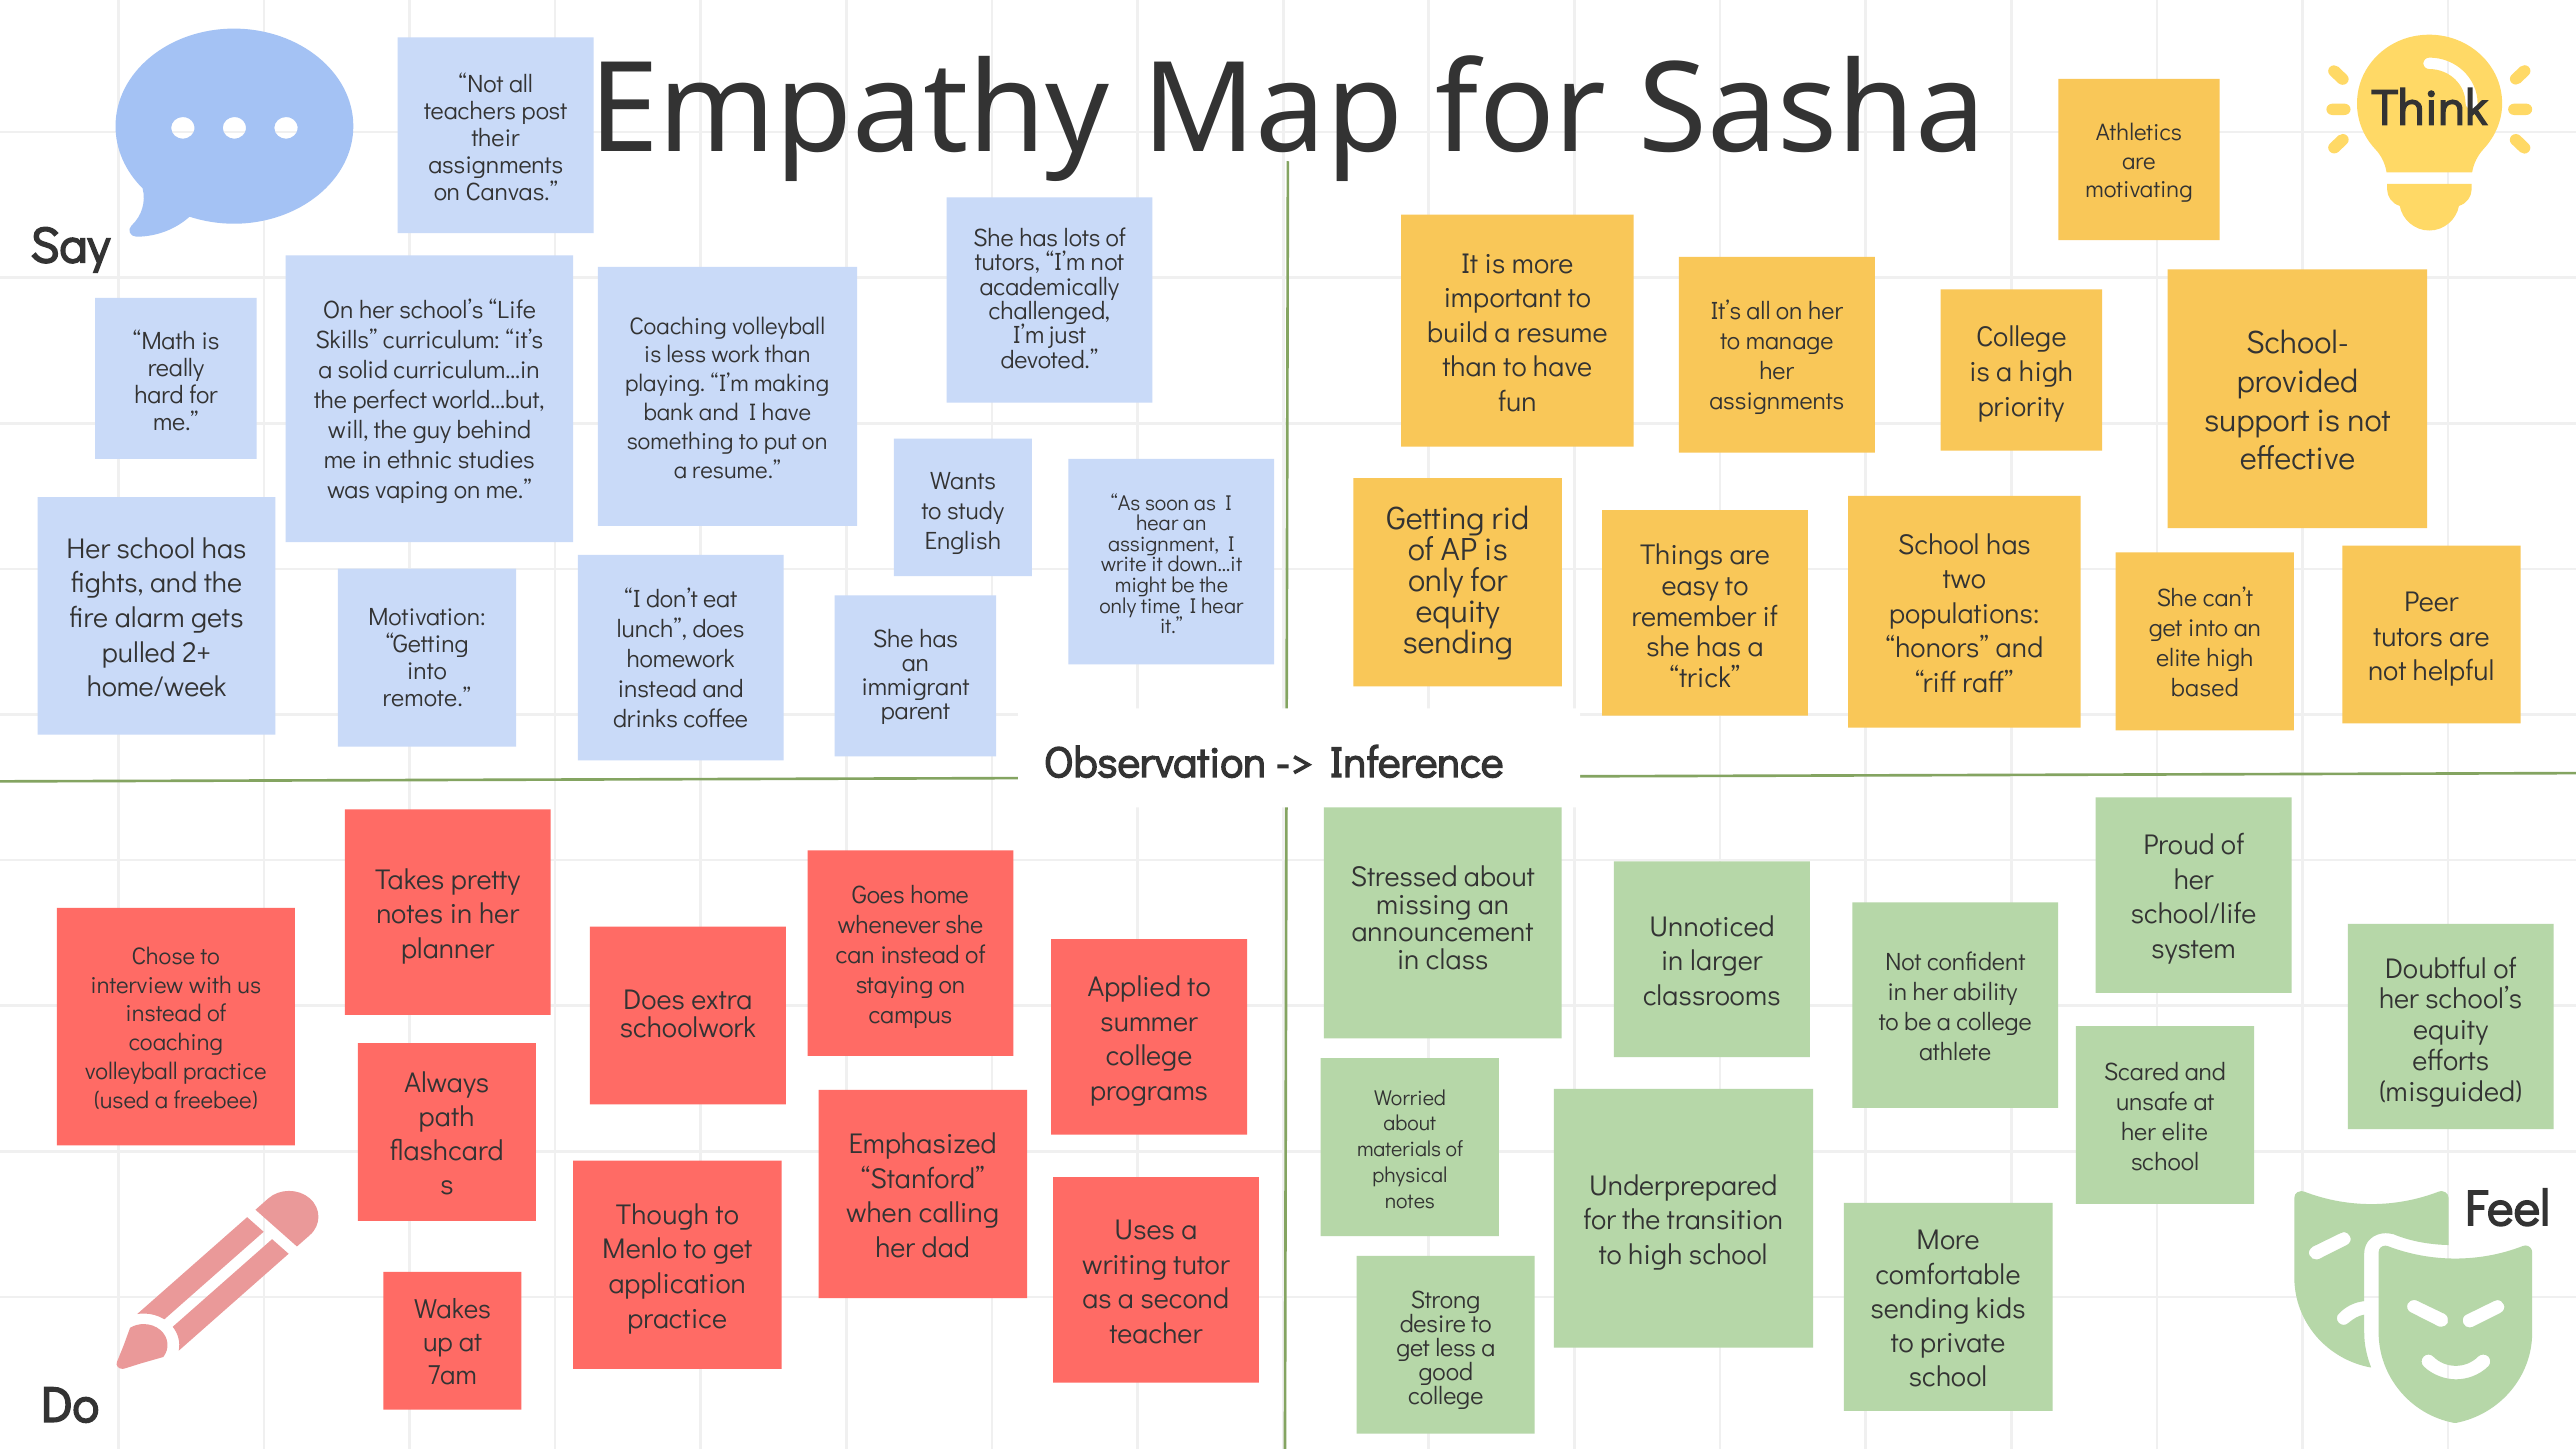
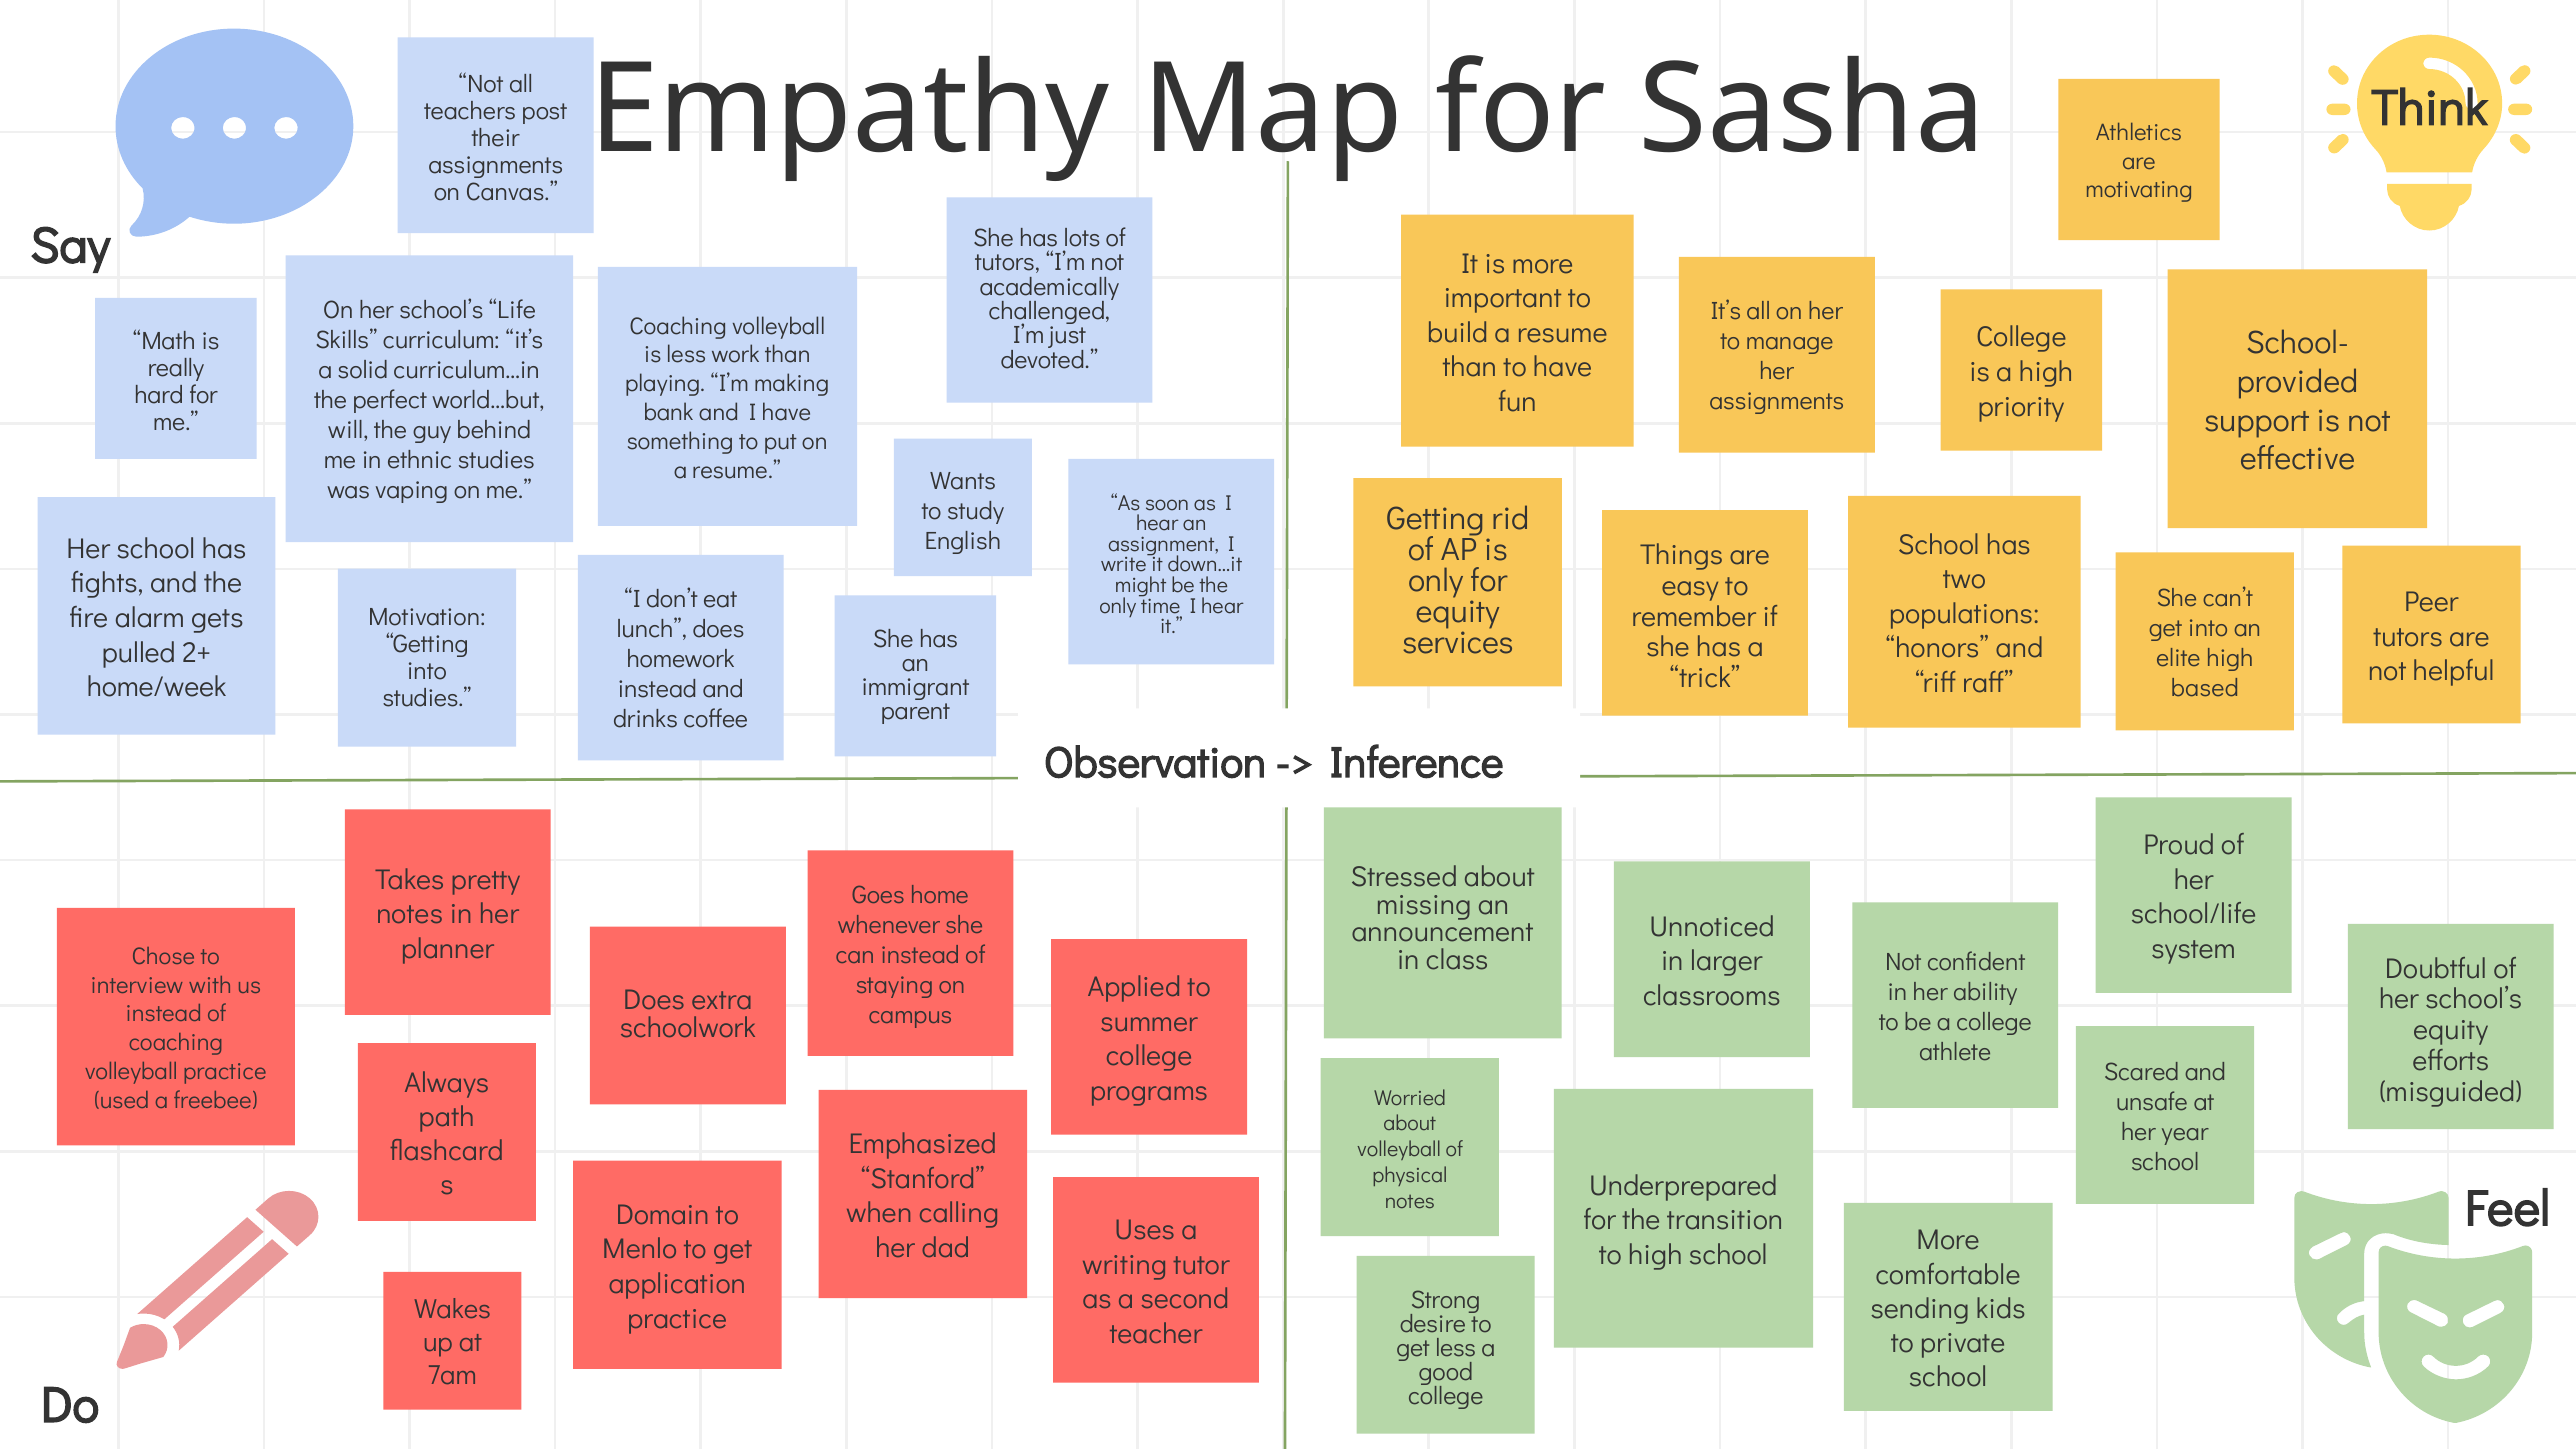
sending: sending -> services (1458, 643)
remote: remote -> studies (427, 698)
her elite: elite -> year (2185, 1132)
materials: materials -> volleyball (1399, 1150)
Though: Though -> Domain (663, 1215)
